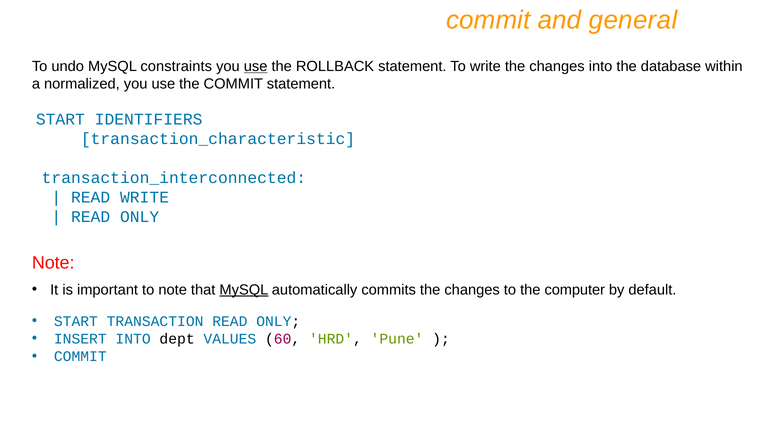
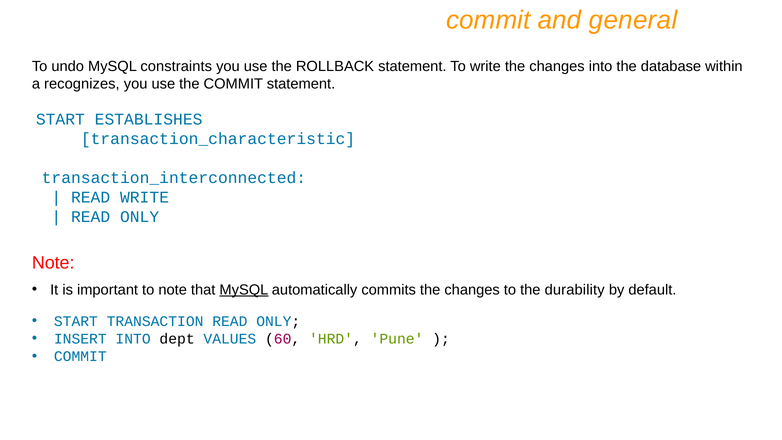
use underline: present -> none (256, 66)
normalized: normalized -> recognizes (82, 84)
IDENTIFIERS: IDENTIFIERS -> ESTABLISHES (149, 119)
computer: computer -> durability (575, 290)
